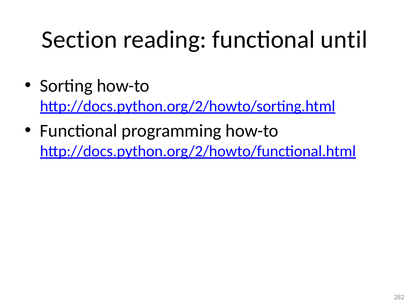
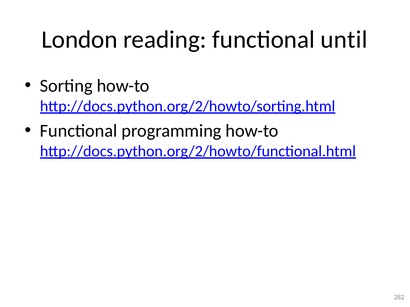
Section: Section -> London (80, 40)
